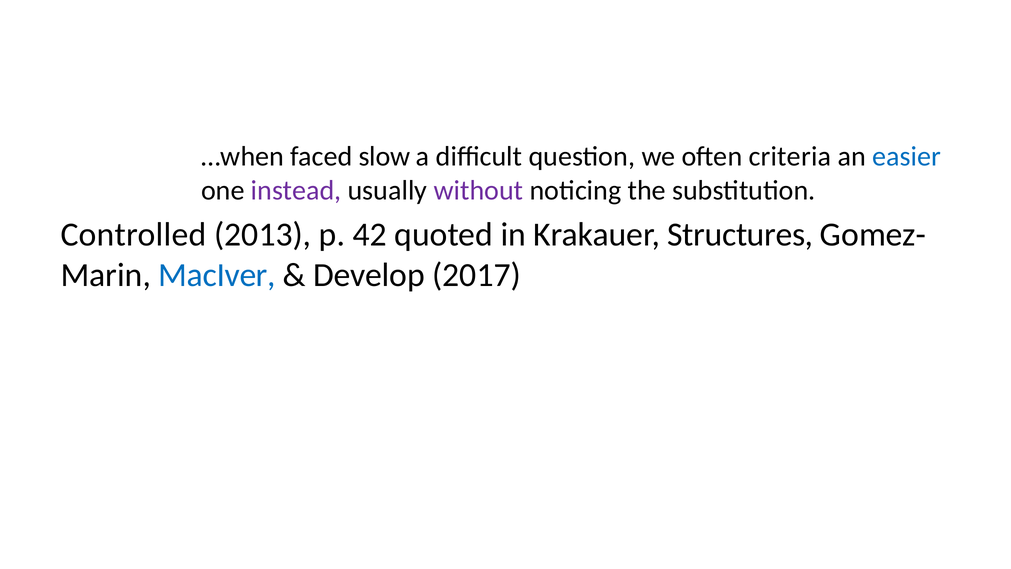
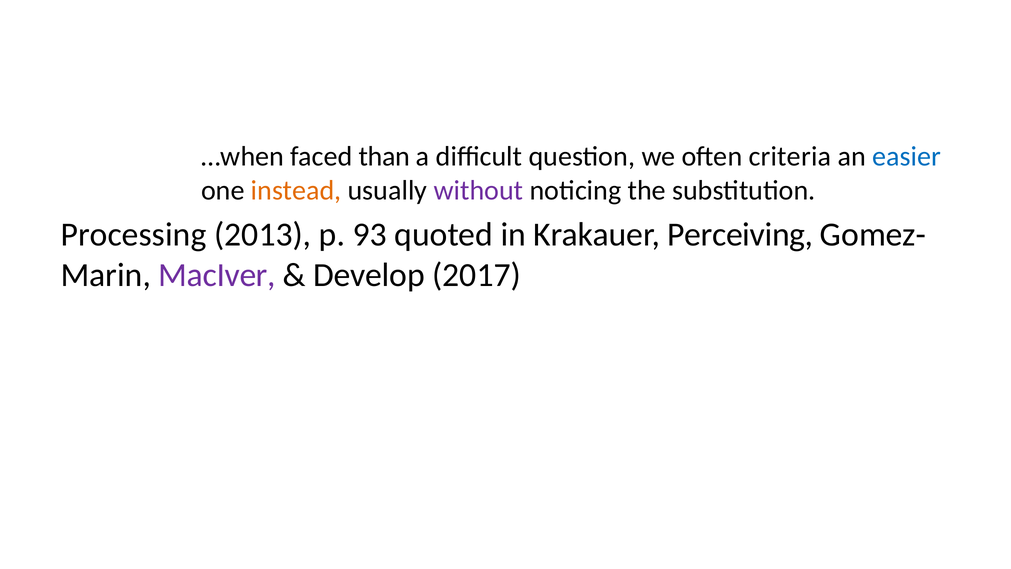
slow: slow -> than (384, 157)
instead colour: purple -> orange (296, 190)
Controlled: Controlled -> Processing (134, 235)
42: 42 -> 93 (370, 235)
Structures: Structures -> Perceiving (740, 235)
MacIver colour: blue -> purple (217, 275)
